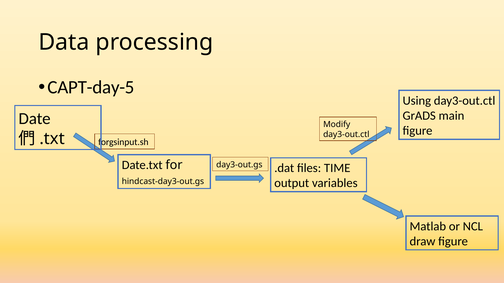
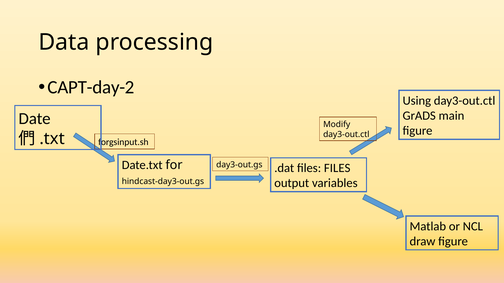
CAPT-day-5: CAPT-day-5 -> CAPT-day-2 (91, 87)
files TIME: TIME -> FILES (337, 168)
